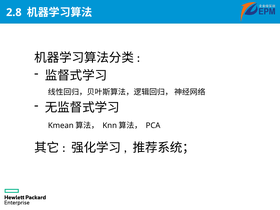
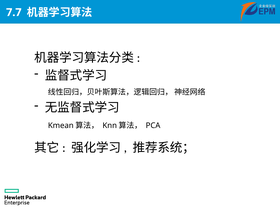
2.8: 2.8 -> 7.7 (14, 12)
